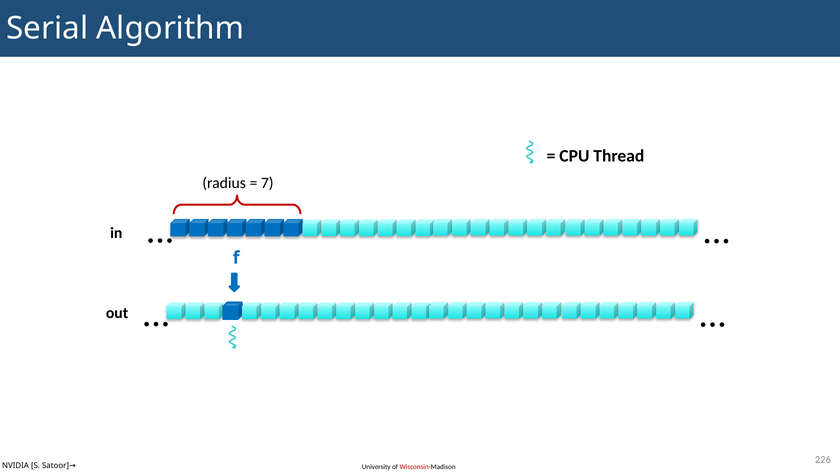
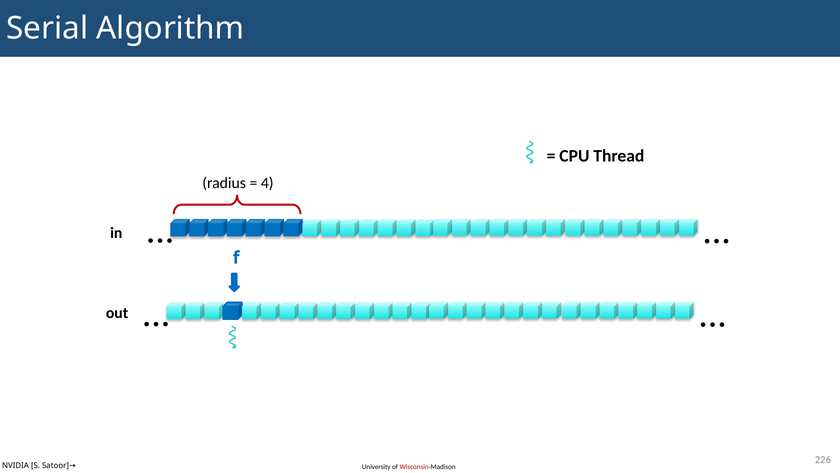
7: 7 -> 4 (267, 183)
